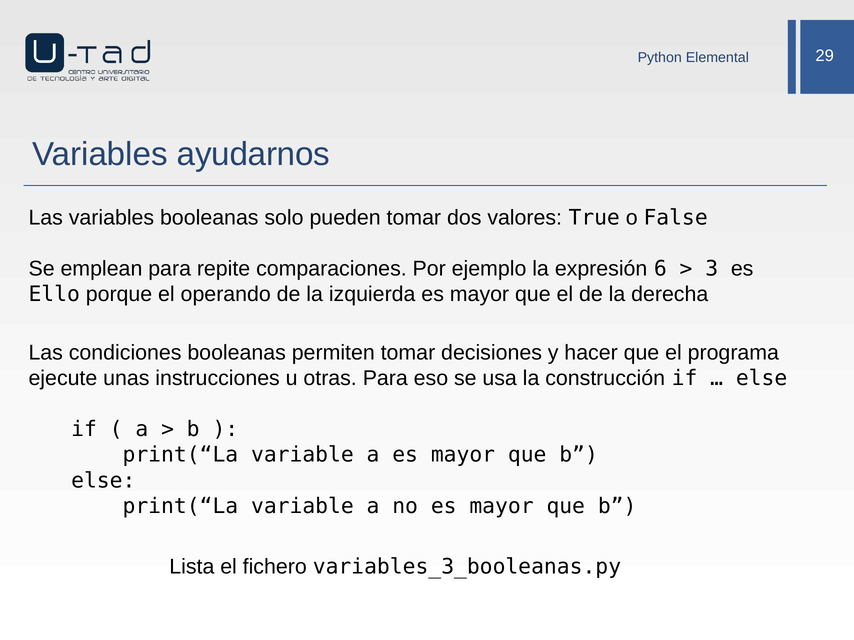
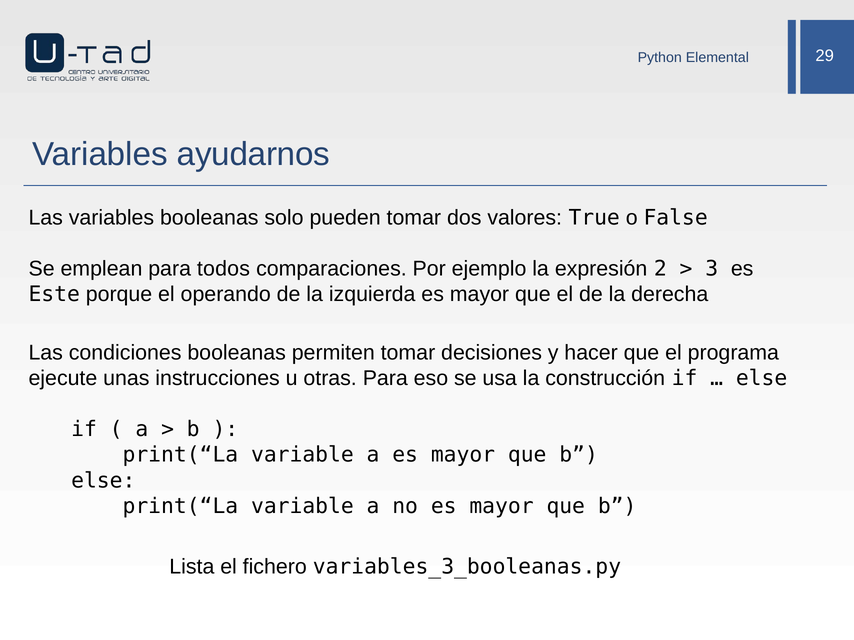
repite: repite -> todos (223, 269)
6: 6 -> 2 (660, 269)
Ello: Ello -> Este (54, 295)
